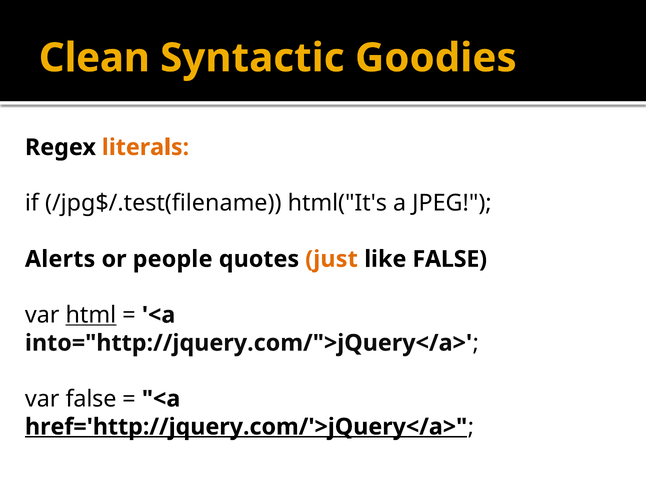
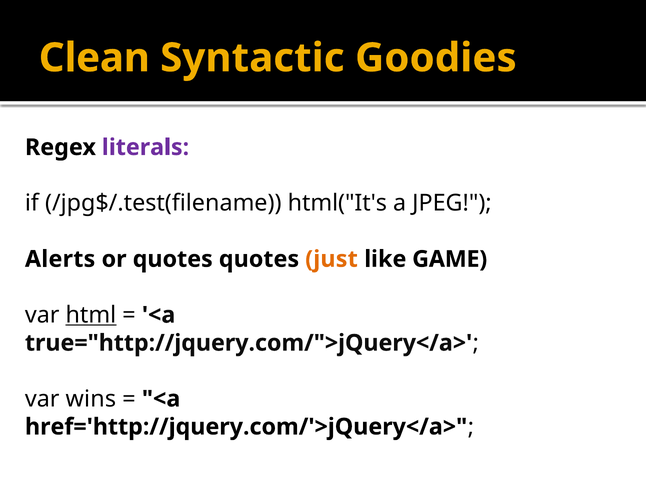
literals colour: orange -> purple (146, 147)
or people: people -> quotes (173, 259)
like FALSE: FALSE -> GAME (450, 259)
into="http://jquery.com/">jQuery</a>: into="http://jquery.com/">jQuery</a> -> true="http://jquery.com/">jQuery</a> (249, 343)
var false: false -> wins (91, 399)
href='http://jquery.com/'>jQuery</a> underline: present -> none (246, 427)
